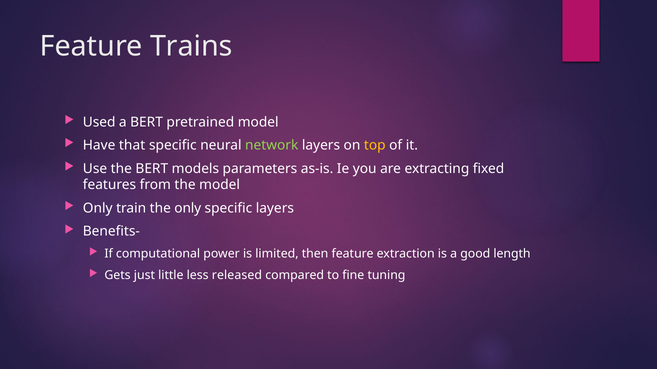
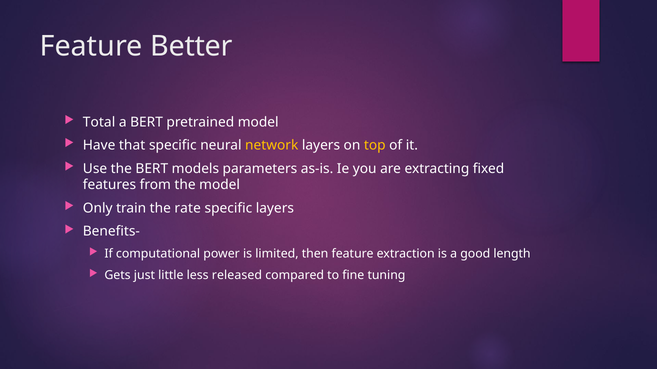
Trains: Trains -> Better (191, 46)
Used: Used -> Total (99, 122)
network colour: light green -> yellow (272, 146)
the only: only -> rate (188, 209)
